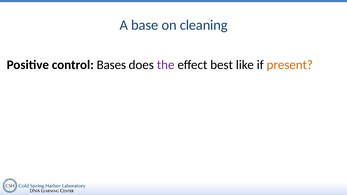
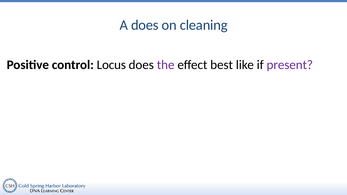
A base: base -> does (145, 25)
Bases: Bases -> Locus (111, 65)
present colour: orange -> purple (290, 65)
